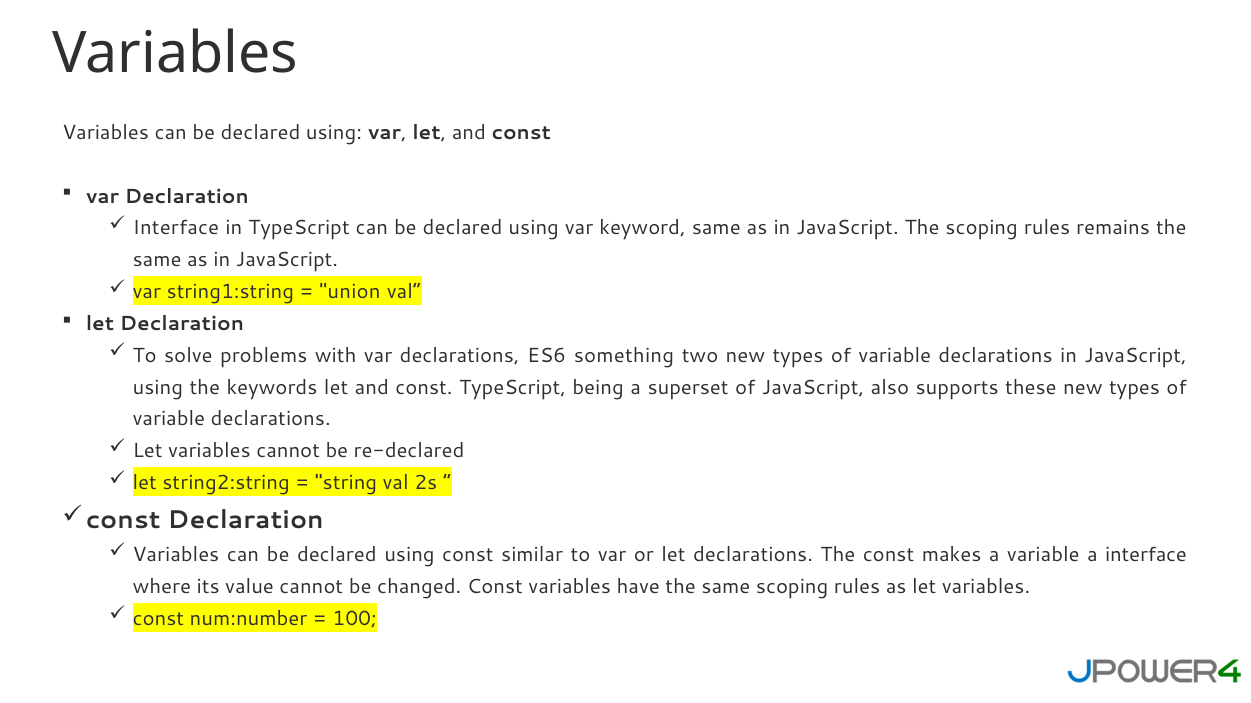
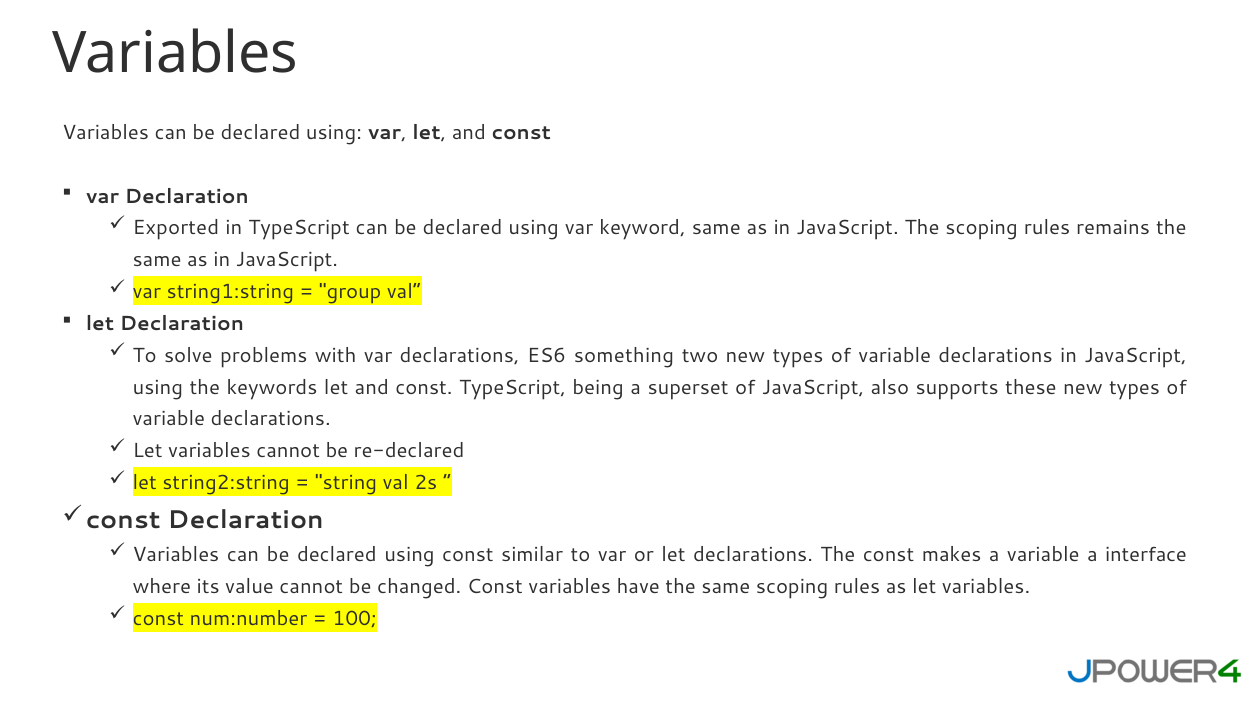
Interface: Interface -> Exported (176, 228)
union: union -> group (350, 292)
